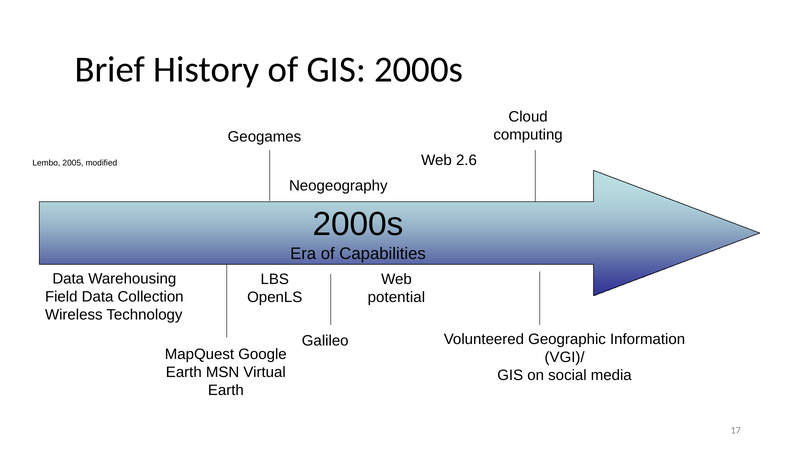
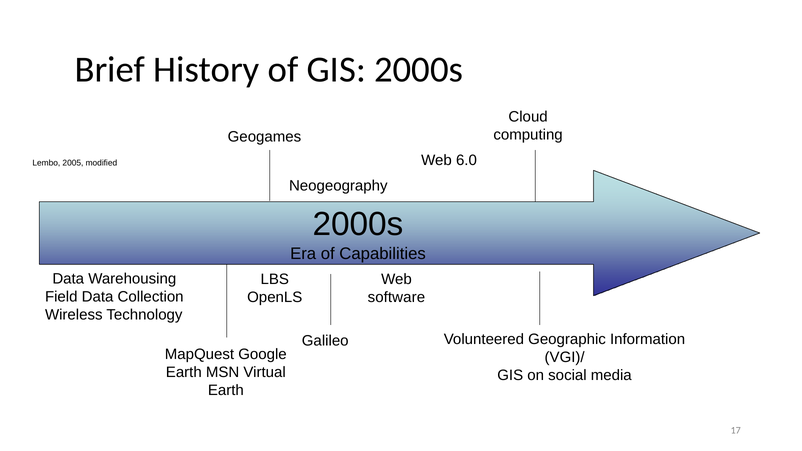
2.6: 2.6 -> 6.0 (466, 160)
potential: potential -> software (396, 297)
